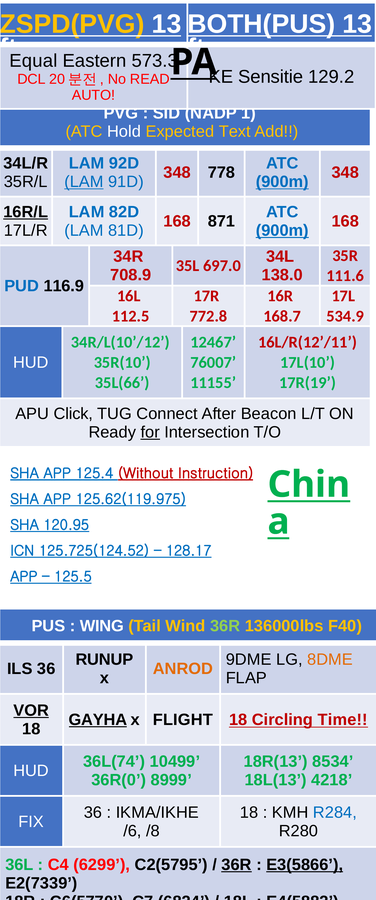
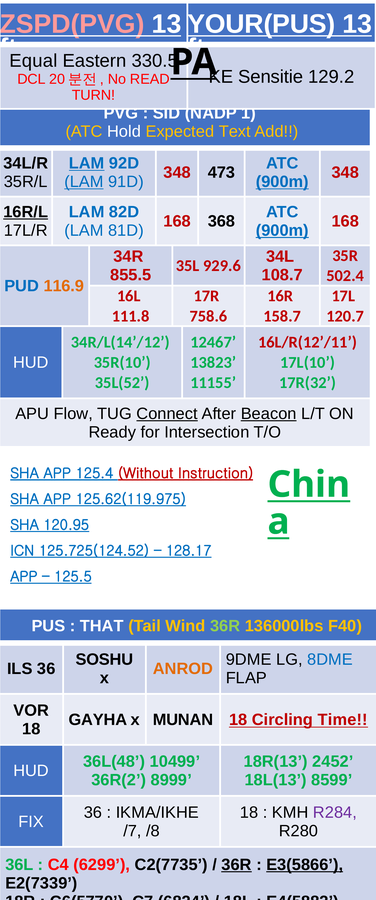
ZSPD(PVG colour: yellow -> pink (72, 24)
BOTH(PUS: BOTH(PUS -> YOUR(PUS (261, 24)
573.3: 573.3 -> 330.5 (155, 61)
AUTO: AUTO -> TURN (93, 95)
LAM underline: none -> present (87, 163)
778: 778 -> 473 (221, 173)
871: 871 -> 368 (221, 221)
697.0: 697.0 -> 929.6 (222, 266)
708.9: 708.9 -> 855.5 (131, 275)
138.0: 138.0 -> 108.7 (282, 275)
111.6: 111.6 -> 502.4 (345, 276)
116.9 colour: black -> orange (64, 286)
112.5: 112.5 -> 111.8 (131, 316)
772.8: 772.8 -> 758.6 (208, 316)
168.7: 168.7 -> 158.7 (282, 316)
534.9: 534.9 -> 120.7 (345, 316)
34R/L(10’/12: 34R/L(10’/12 -> 34R/L(14’/12 (120, 342)
76007: 76007 -> 13823 (213, 362)
35L(66: 35L(66 -> 35L(52 (122, 382)
17R(19: 17R(19 -> 17R(32 (308, 382)
Click: Click -> Flow (73, 414)
Connect underline: none -> present (167, 414)
Beacon underline: none -> present (269, 414)
for underline: present -> none (150, 432)
WING: WING -> THAT (102, 626)
RUNUP: RUNUP -> SOSHU (104, 659)
8DME colour: orange -> blue (330, 659)
VOR underline: present -> none (31, 710)
GAYHA underline: present -> none (98, 720)
FLIGHT: FLIGHT -> MUNAN (183, 720)
36L(74: 36L(74 -> 36L(48 (114, 761)
8534: 8534 -> 2452 (333, 761)
36R(0: 36R(0 -> 36R(2 (119, 780)
4218: 4218 -> 8599 (332, 780)
R284 colour: blue -> purple (335, 812)
/6: /6 -> /7 (132, 831)
C2(5795: C2(5795 -> C2(7735 (171, 864)
